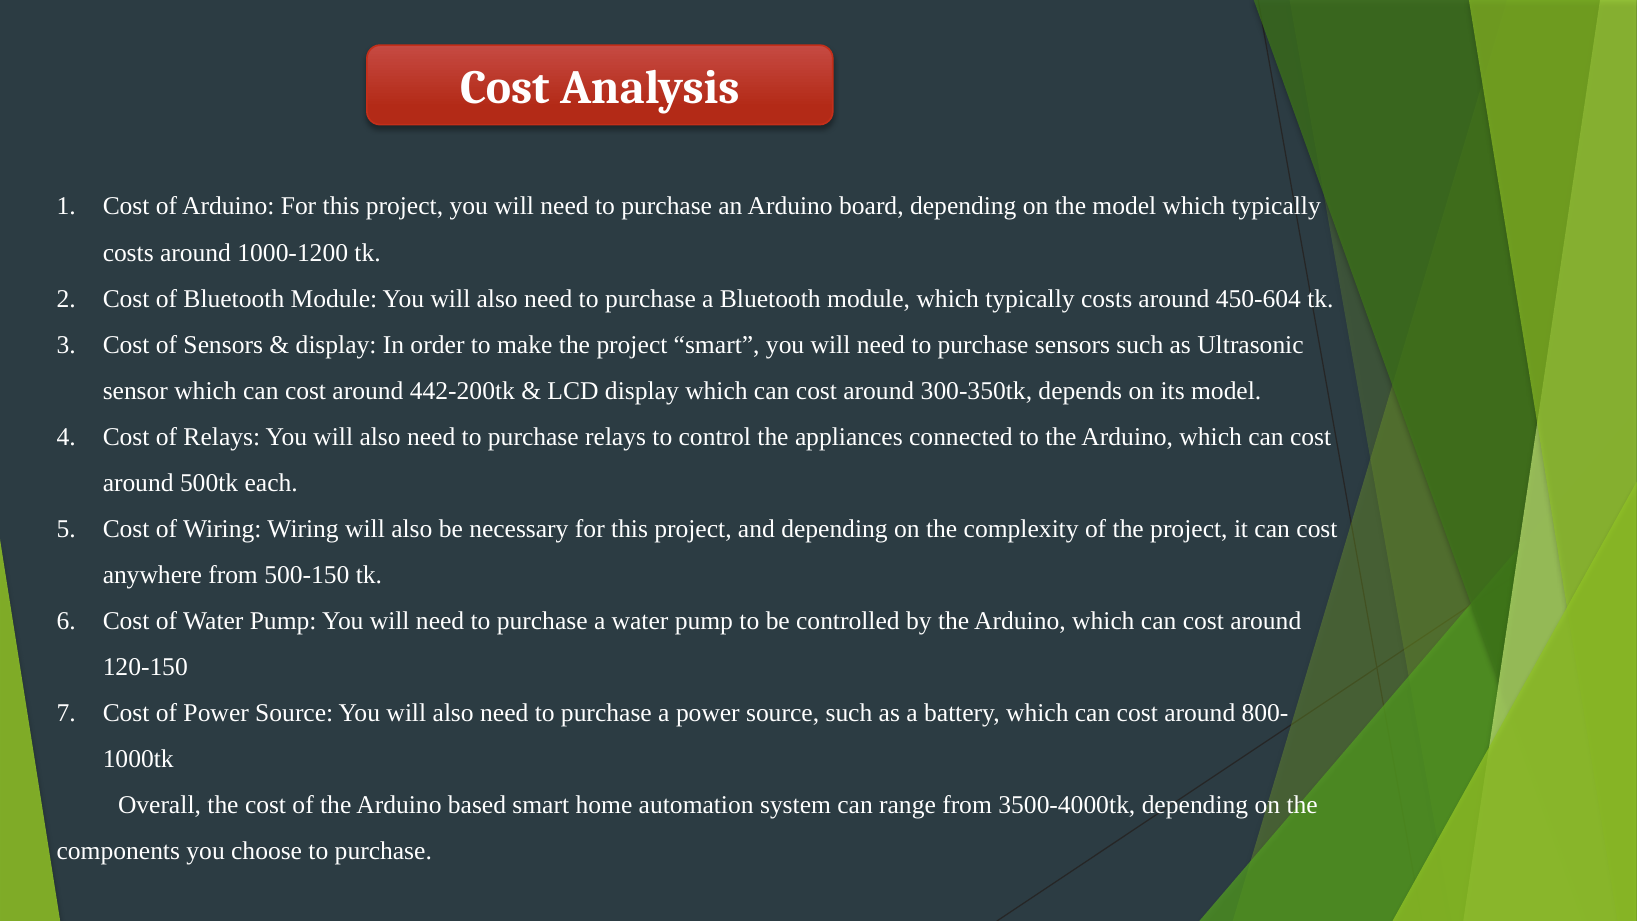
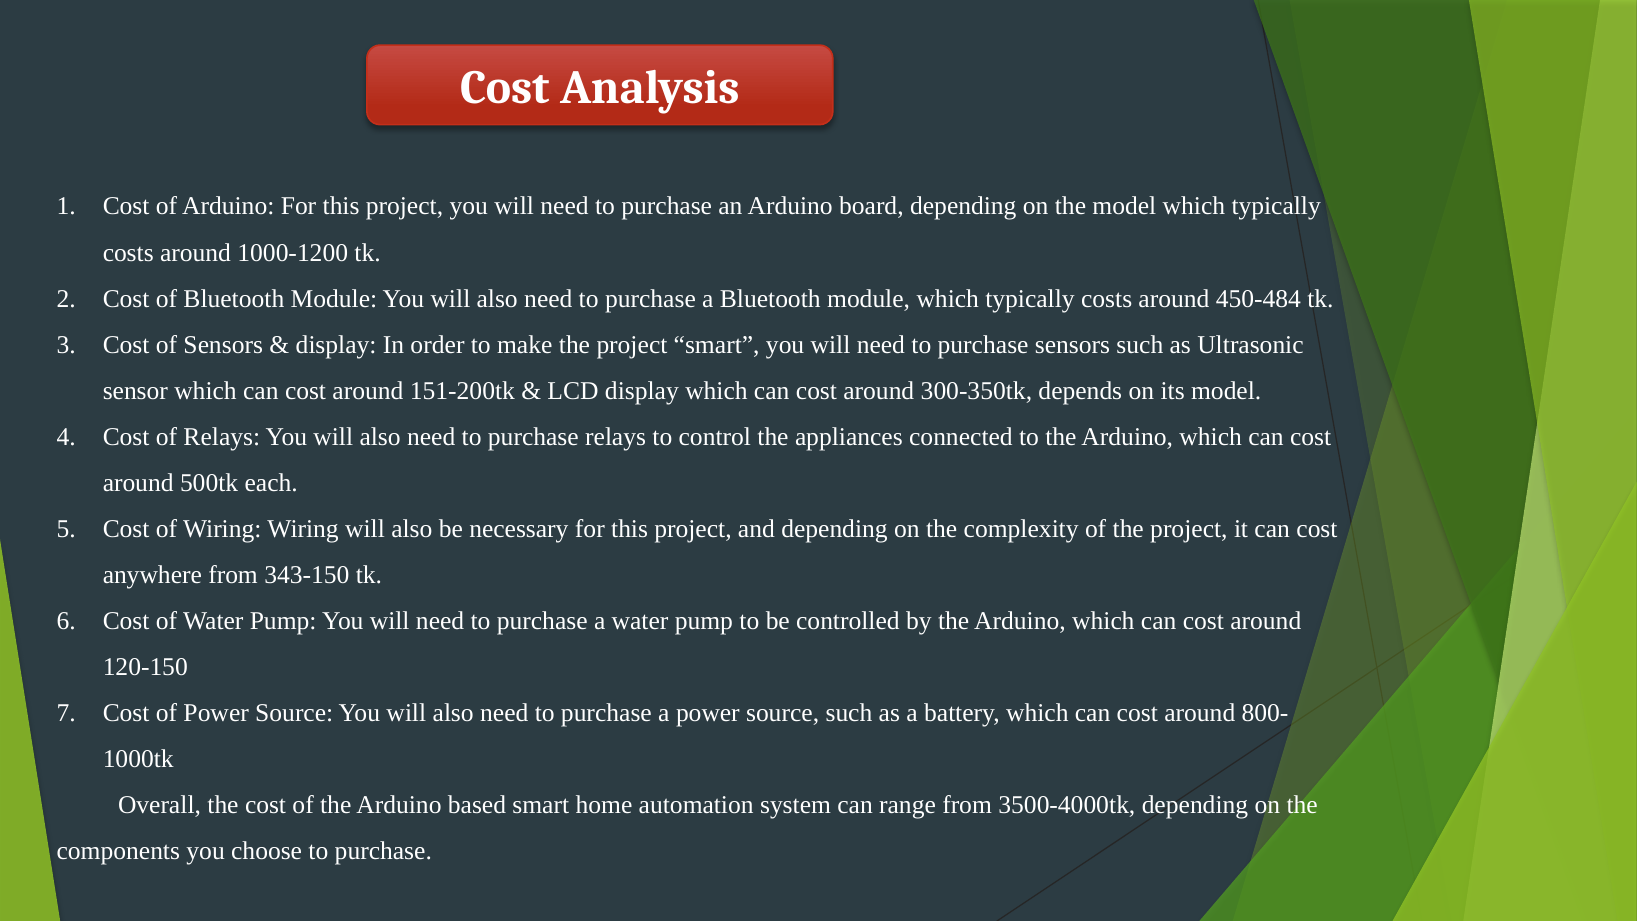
450-604: 450-604 -> 450-484 (1258, 299)
442-200tk: 442-200tk -> 151-200tk (462, 391)
500-150: 500-150 -> 343-150 (307, 575)
